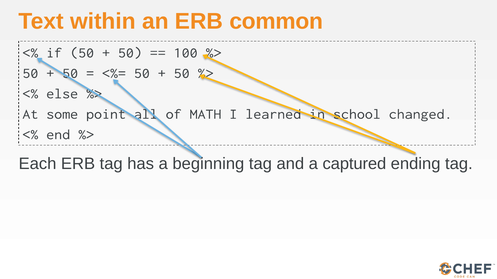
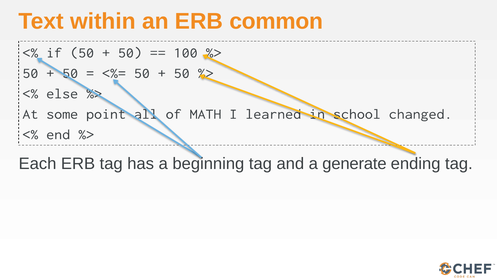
captured: captured -> generate (354, 164)
